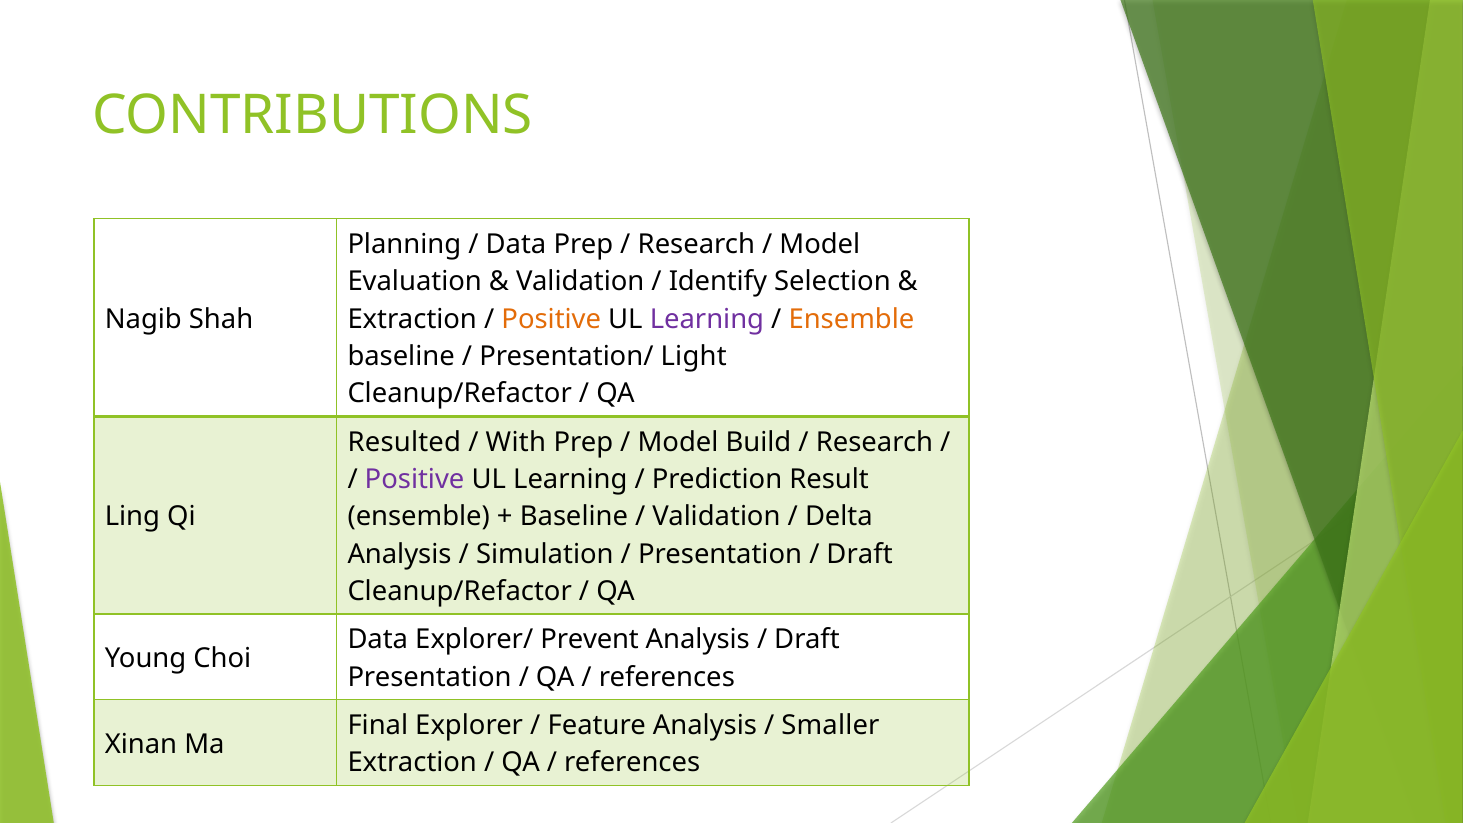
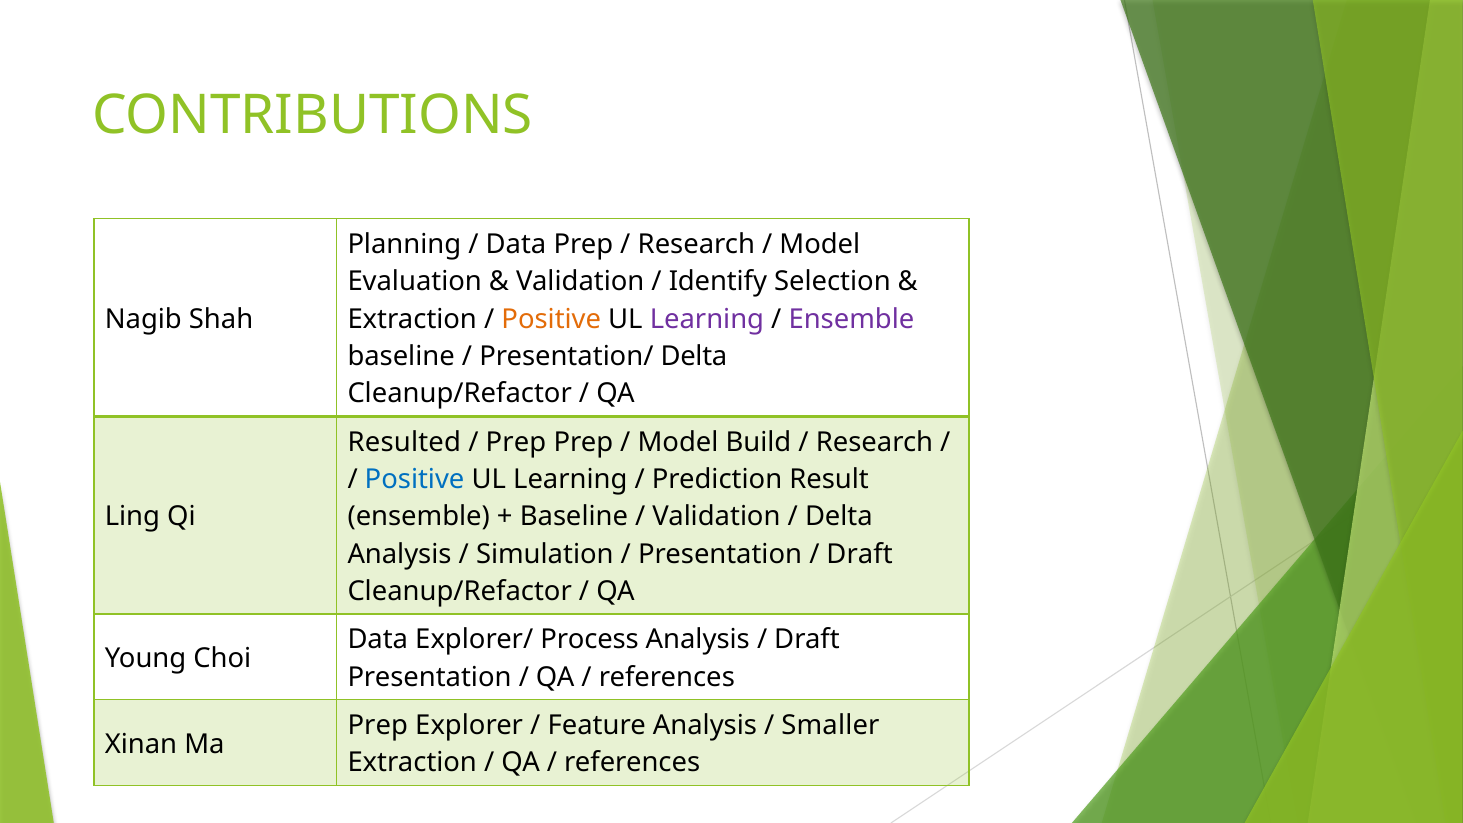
Ensemble colour: orange -> purple (851, 319)
Presentation/ Light: Light -> Delta (694, 356)
With: With -> Prep (516, 442)
Positive colour: purple -> blue (415, 479)
Prevent: Prevent -> Process (590, 640)
Final: Final -> Prep (378, 725)
